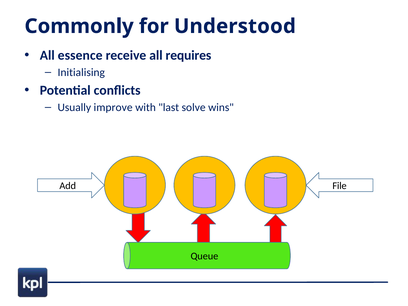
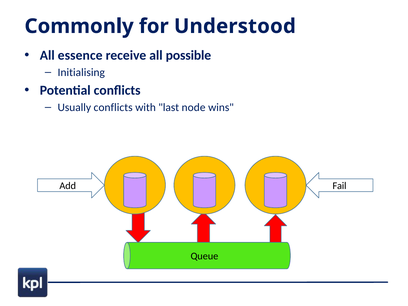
requires: requires -> possible (188, 55)
Usually improve: improve -> conflicts (113, 107)
solve: solve -> node (194, 107)
File: File -> Fail (340, 186)
